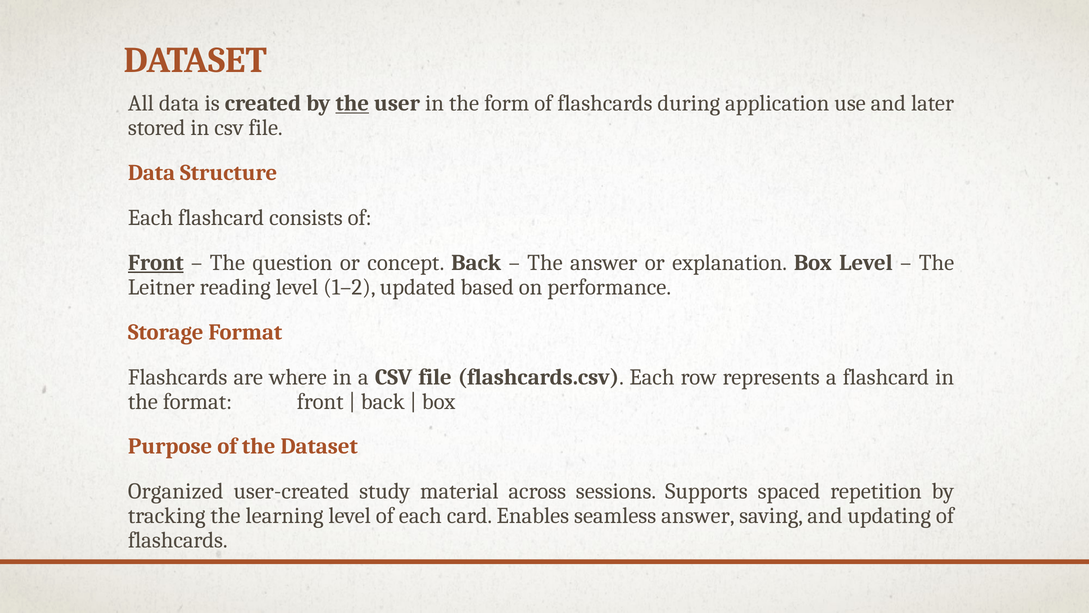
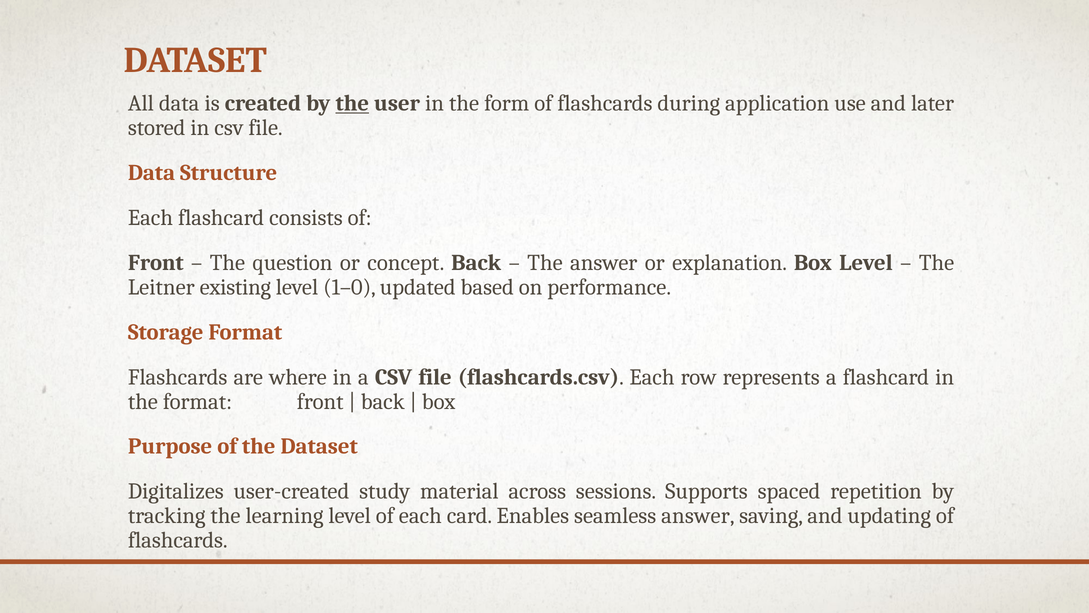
Front underline: present -> none (156, 262)
reading: reading -> existing (235, 287)
1–2: 1–2 -> 1–0 (349, 287)
Organized: Organized -> Digitalizes (176, 491)
